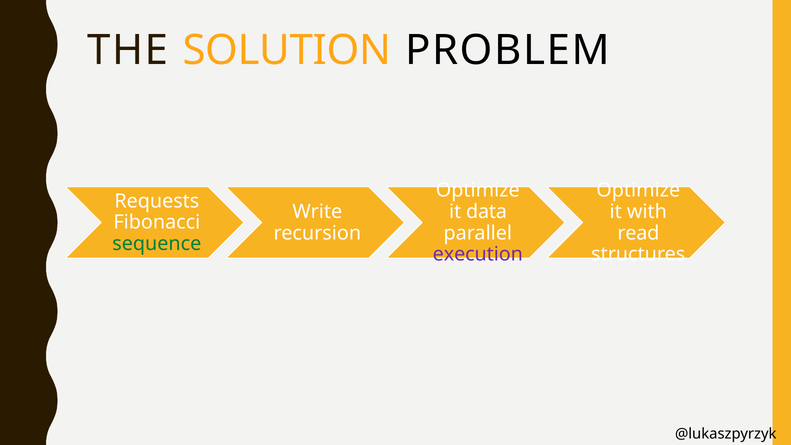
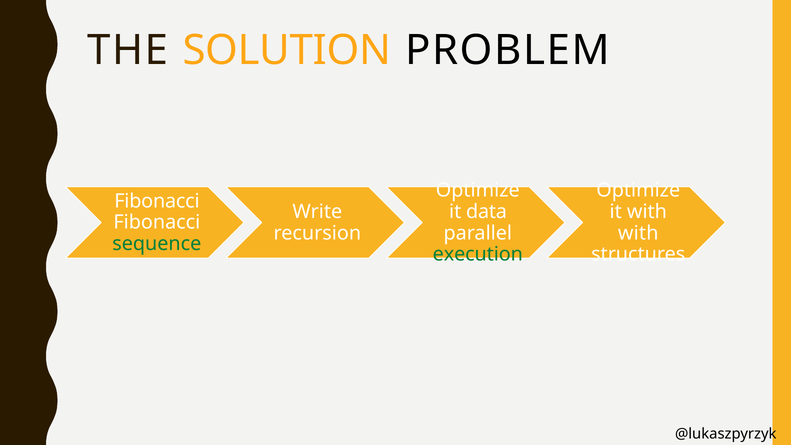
Requests: Requests -> Fibonacci (157, 201)
read: read -> with (638, 233)
execution colour: purple -> green (478, 254)
